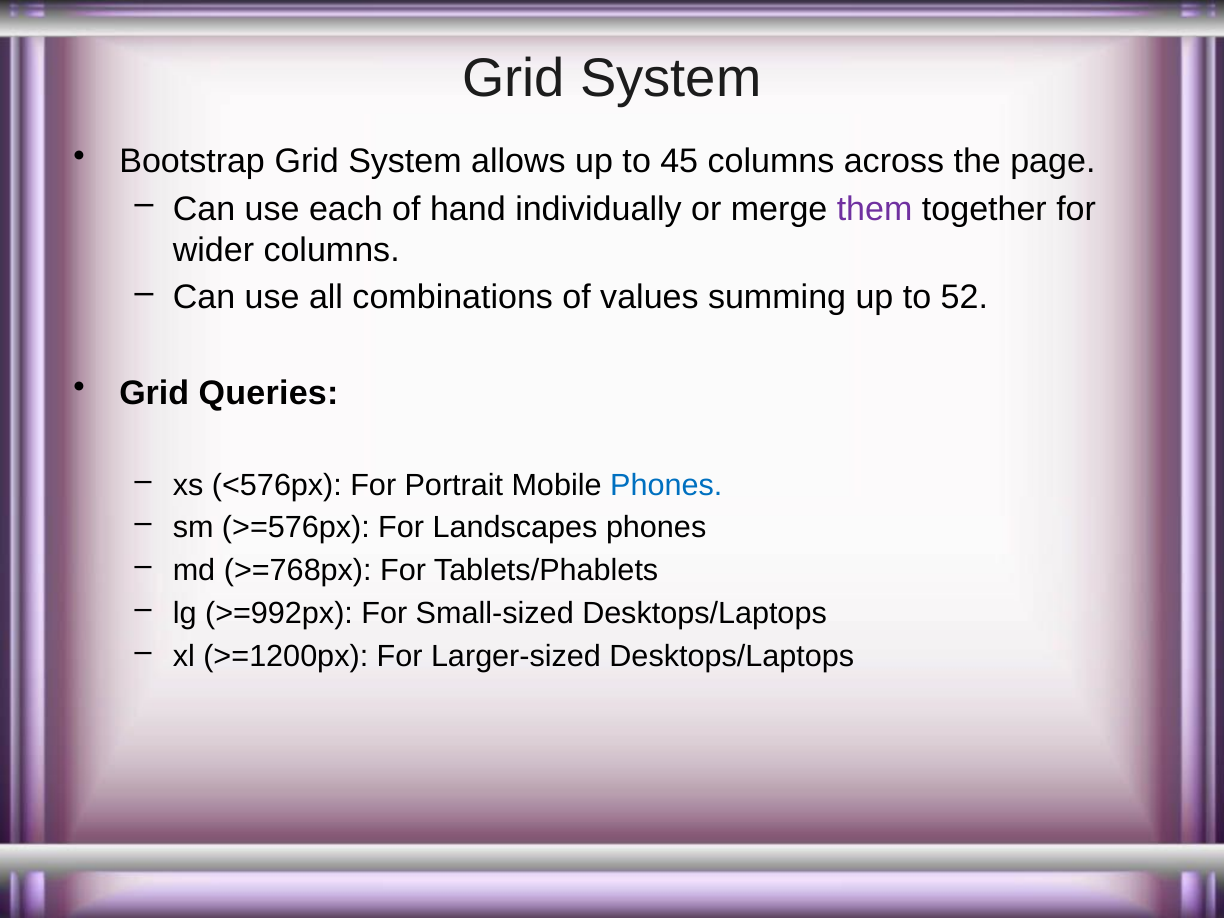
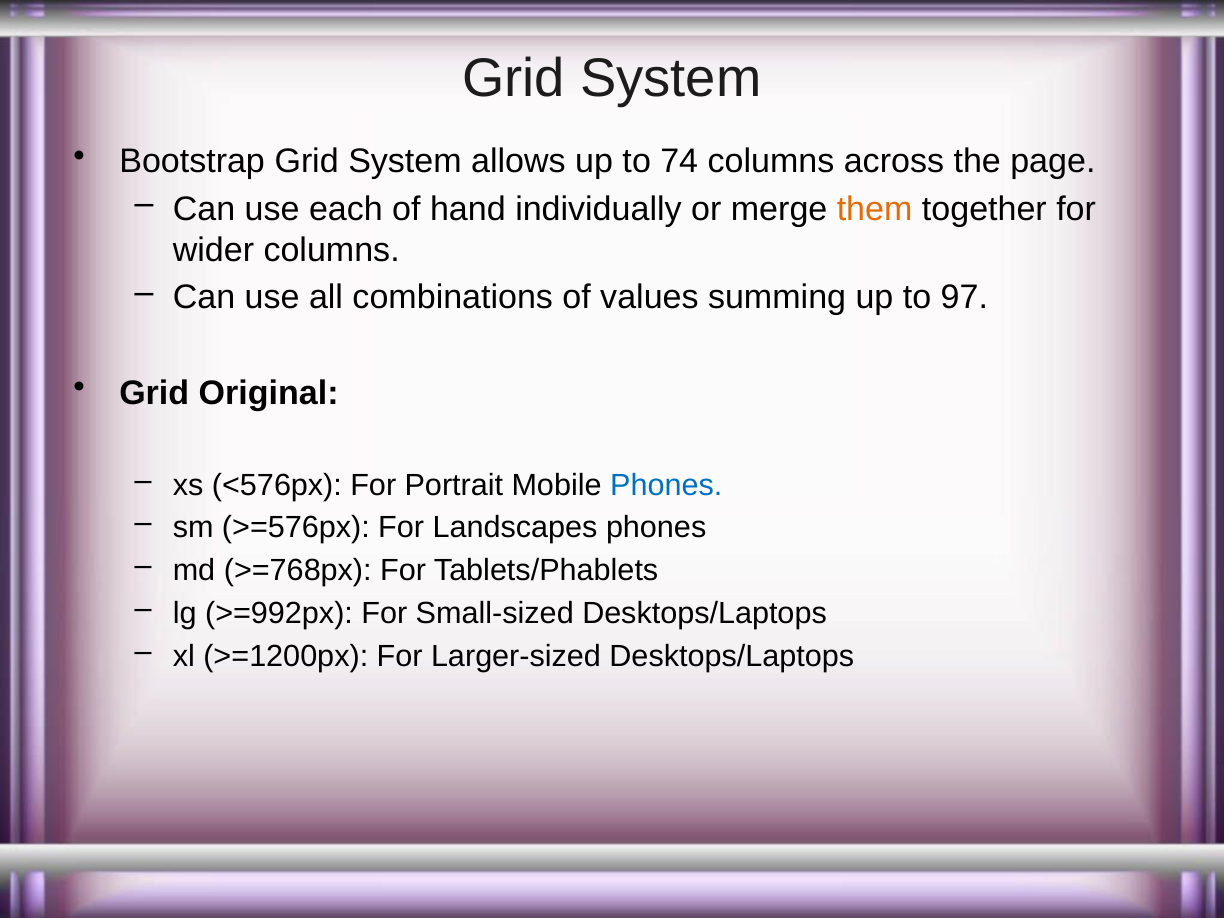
45: 45 -> 74 (679, 162)
them colour: purple -> orange (875, 209)
52: 52 -> 97 (964, 298)
Queries: Queries -> Original (269, 393)
